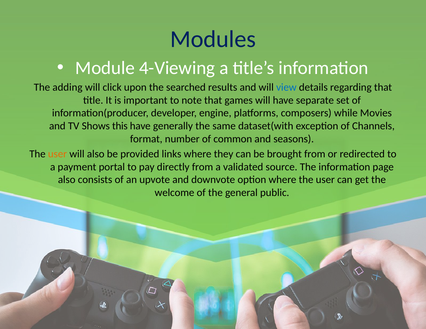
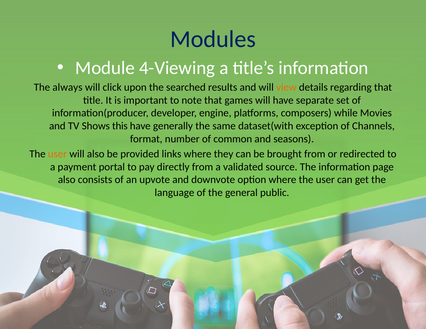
adding: adding -> always (67, 87)
view colour: blue -> orange (286, 87)
welcome: welcome -> language (174, 193)
